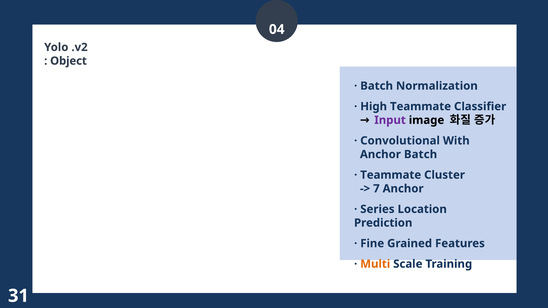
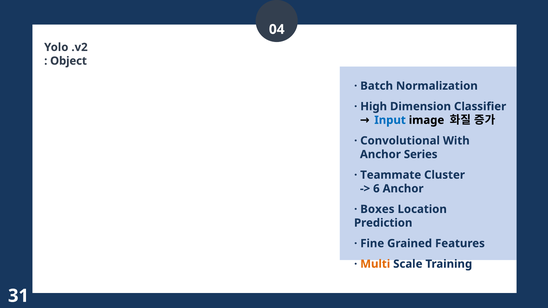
High Teammate: Teammate -> Dimension (420, 107)
Input colour: purple -> blue (390, 120)
Anchor Batch: Batch -> Series (421, 154)
7: 7 -> 6 (376, 189)
Series: Series -> Boxes (377, 209)
